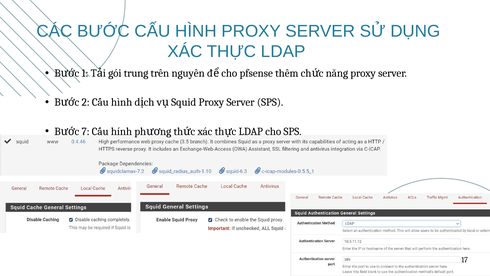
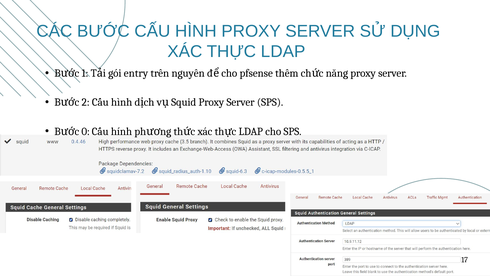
trung: trung -> entry (136, 73)
7: 7 -> 0 (86, 131)
